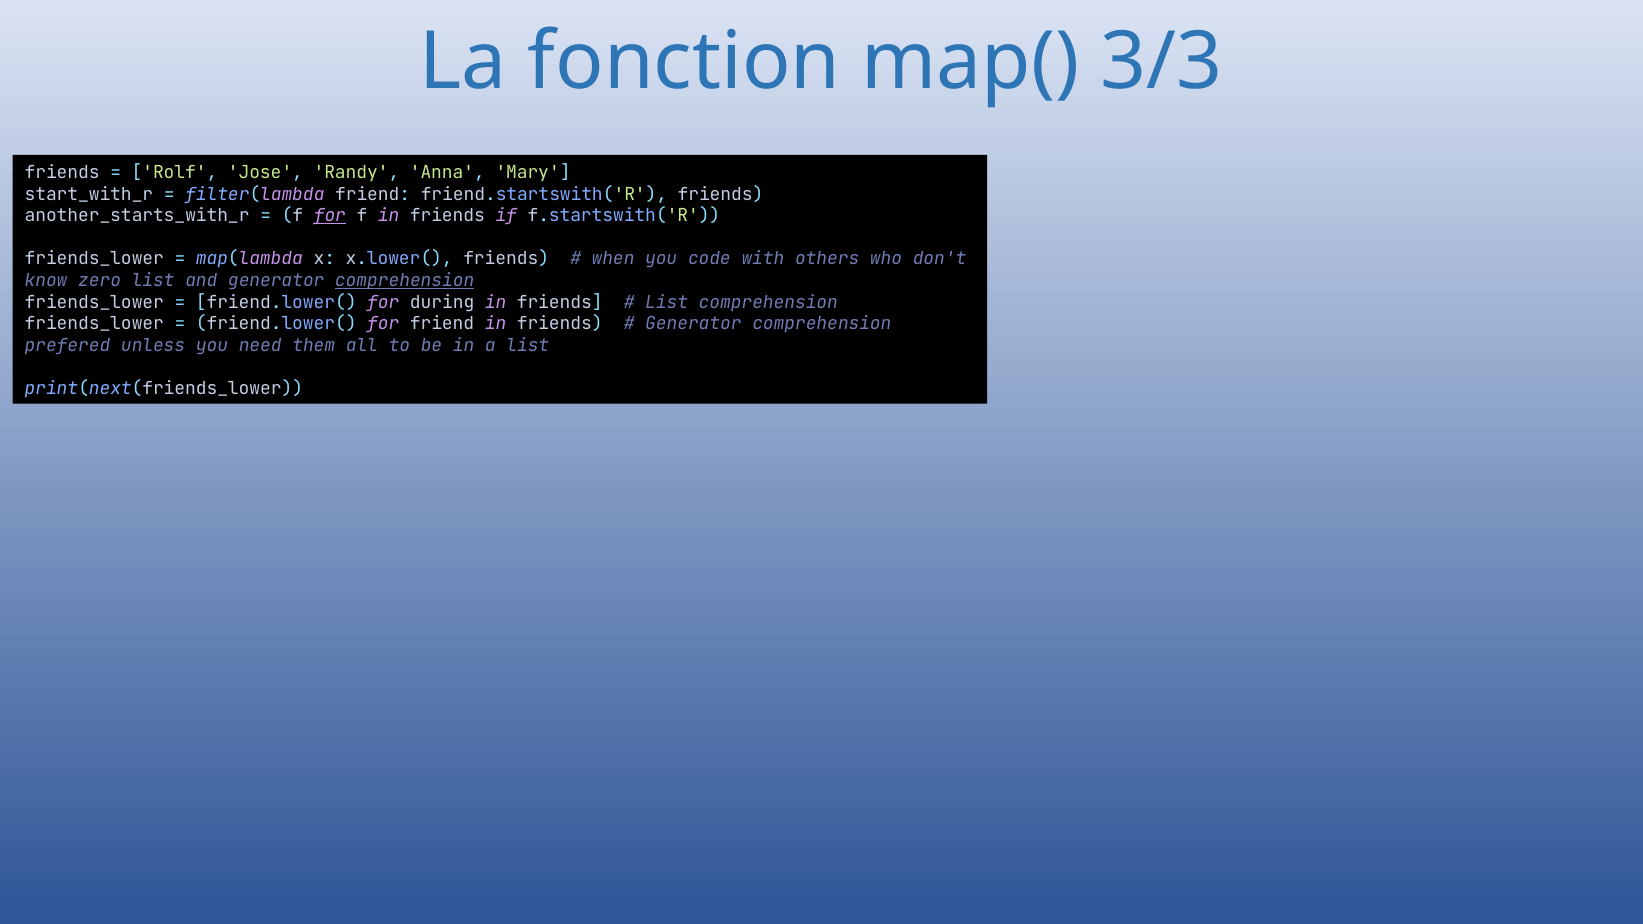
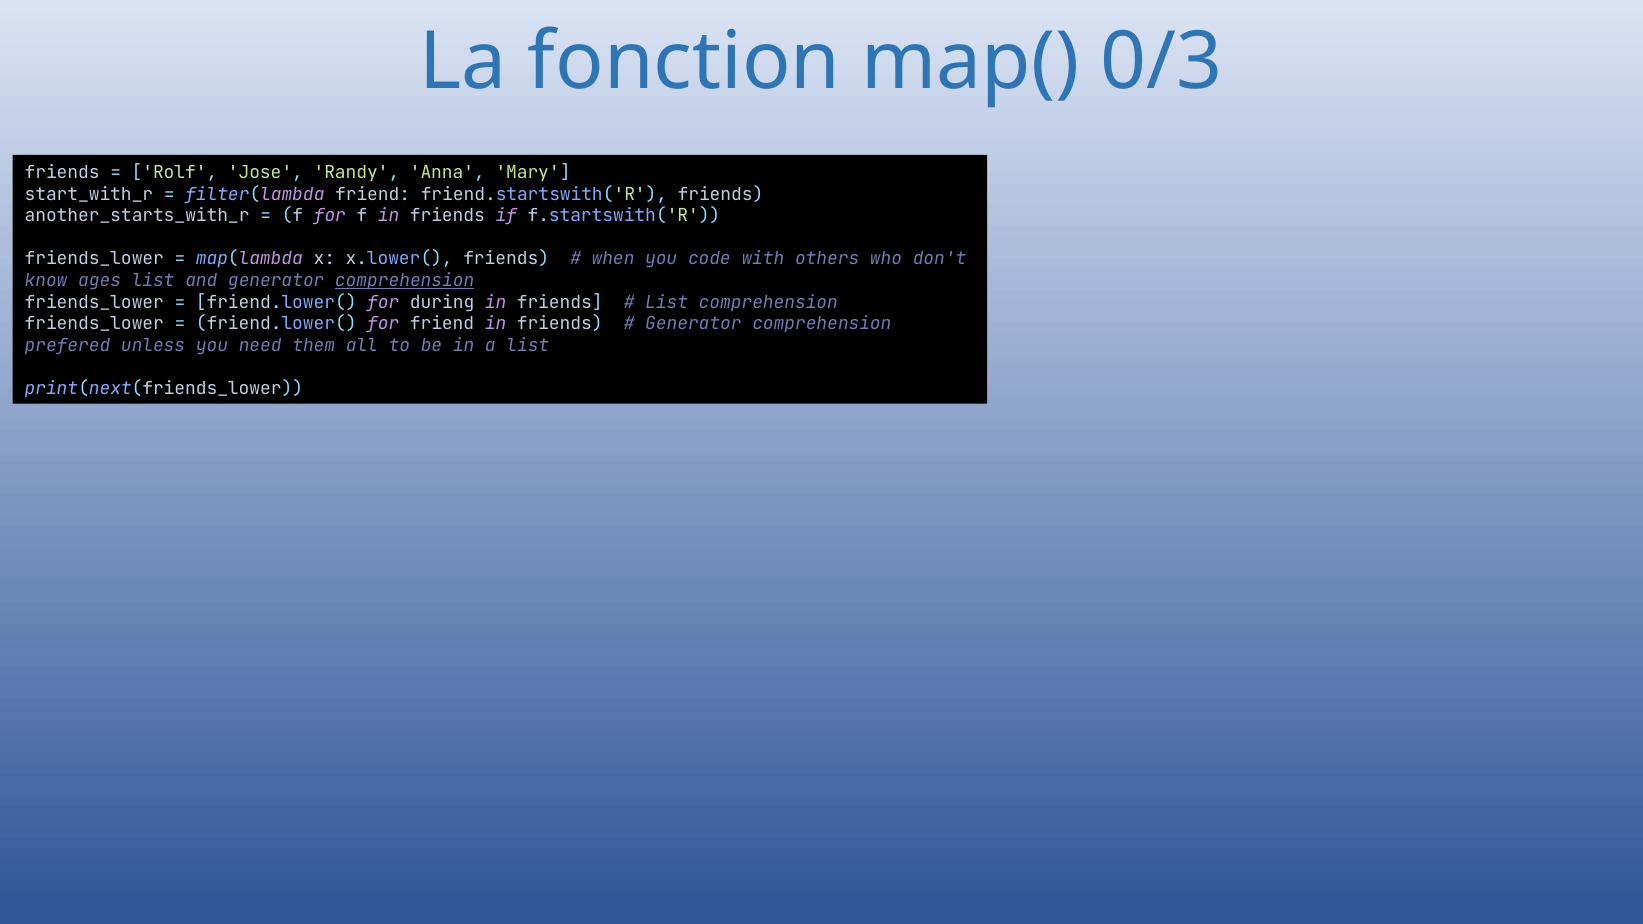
3/3: 3/3 -> 0/3 (1161, 62)
for underline: present -> none (330, 216)
zero: zero -> ages (100, 281)
